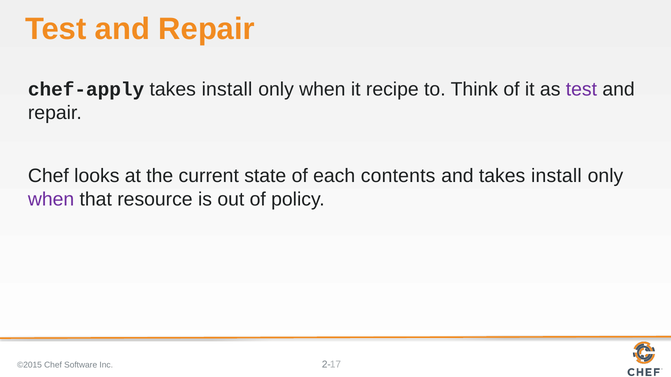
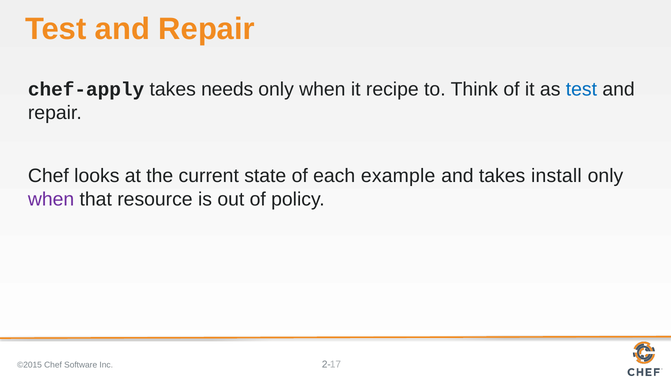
chef-apply takes install: install -> needs (227, 90)
test colour: purple -> blue (581, 90)
contents: contents -> example (398, 176)
